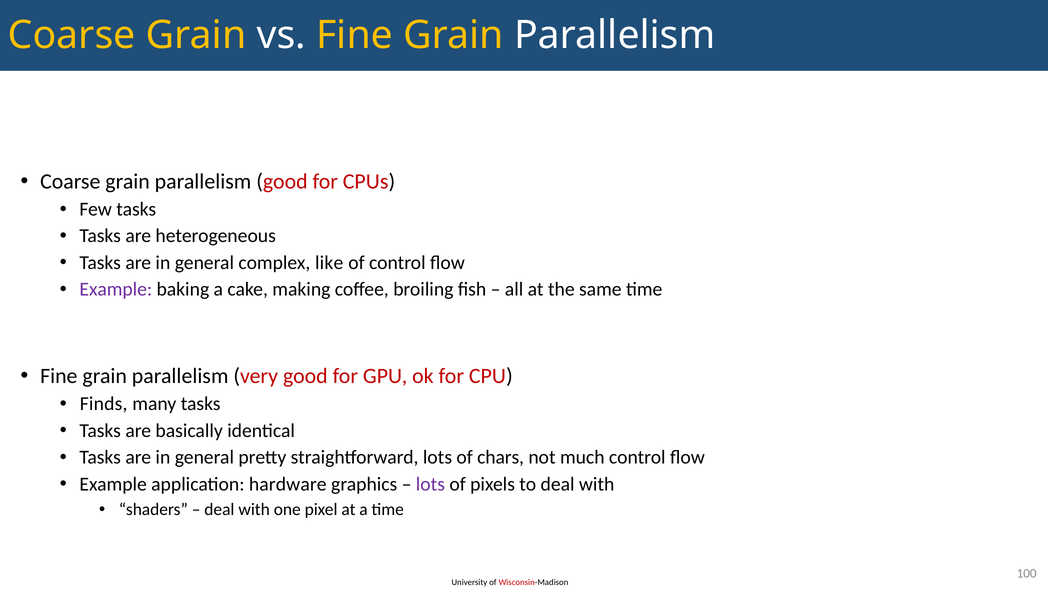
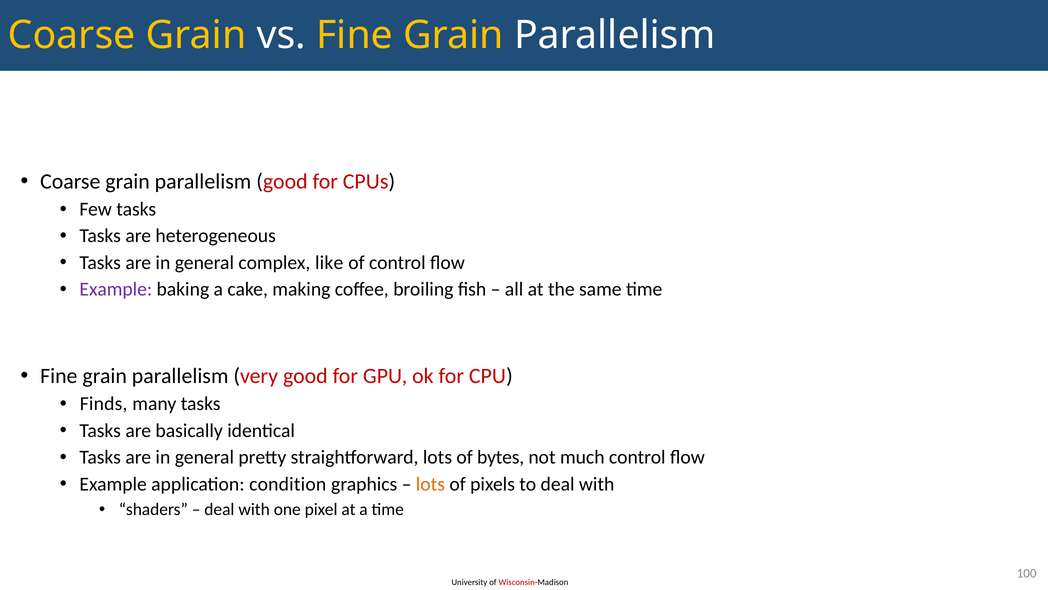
chars: chars -> bytes (501, 457)
hardware: hardware -> condition (288, 484)
lots colour: purple -> orange (430, 484)
